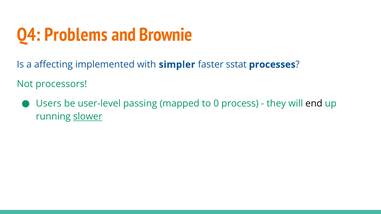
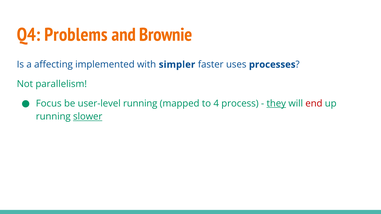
sstat: sstat -> uses (236, 65)
processors: processors -> parallelism (61, 84)
Users: Users -> Focus (49, 104)
user-level passing: passing -> running (140, 104)
0: 0 -> 4 (216, 104)
they underline: none -> present (276, 104)
end colour: black -> red (314, 104)
